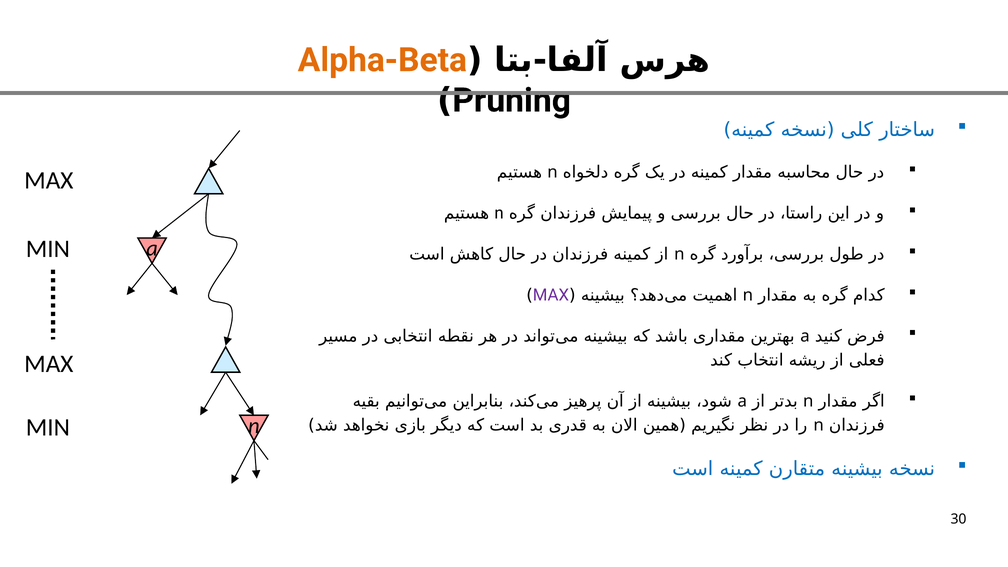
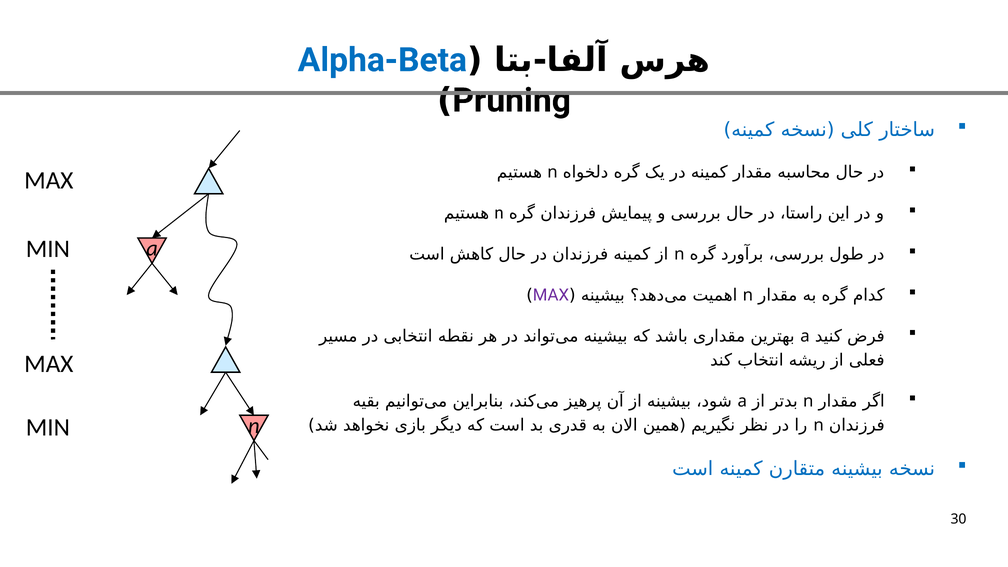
Alpha-Beta colour: orange -> blue (382, 60)
